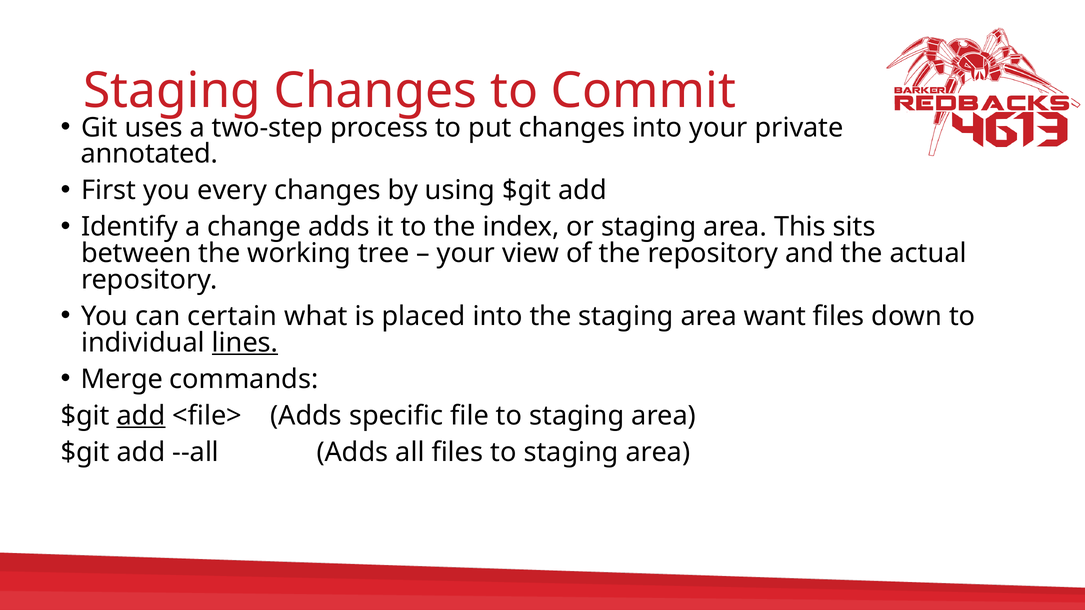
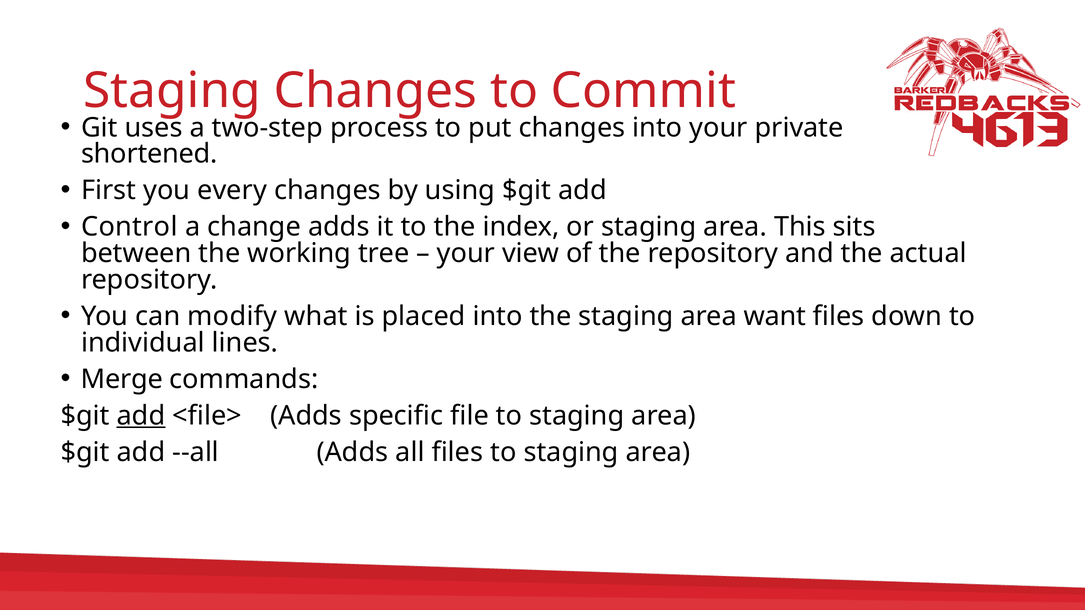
annotated: annotated -> shortened (149, 154)
Identify: Identify -> Control (129, 227)
certain: certain -> modify (232, 316)
lines underline: present -> none (245, 343)
